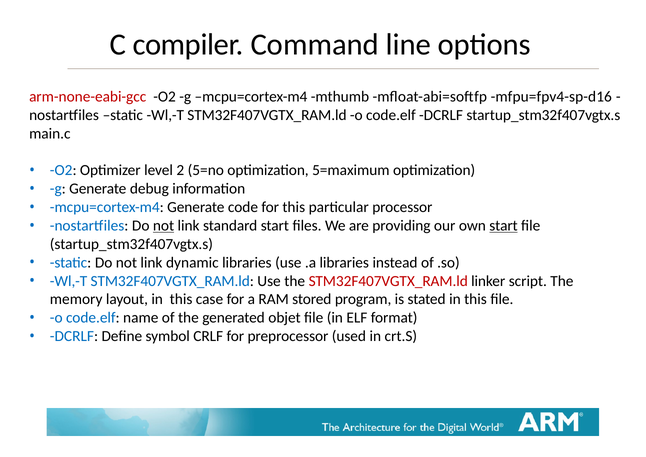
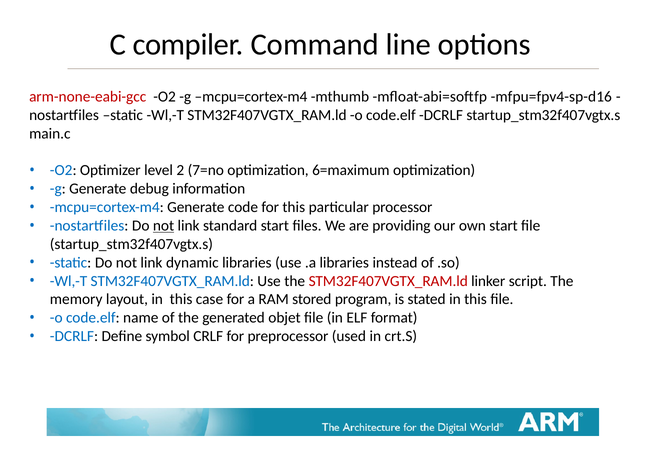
5=no: 5=no -> 7=no (206, 170)
5=maximum: 5=maximum -> 6=maximum (351, 170)
start underline: present -> none (504, 225)
